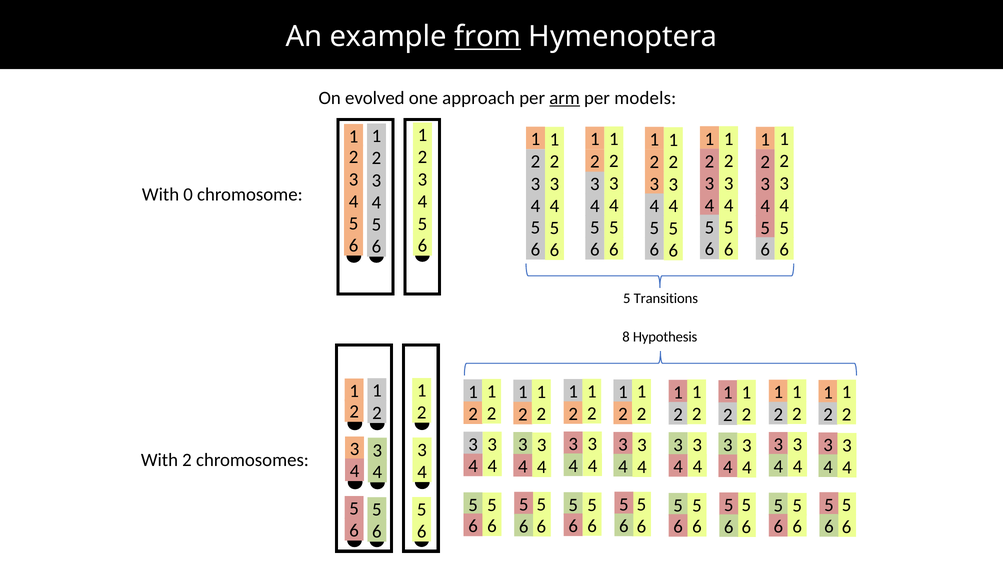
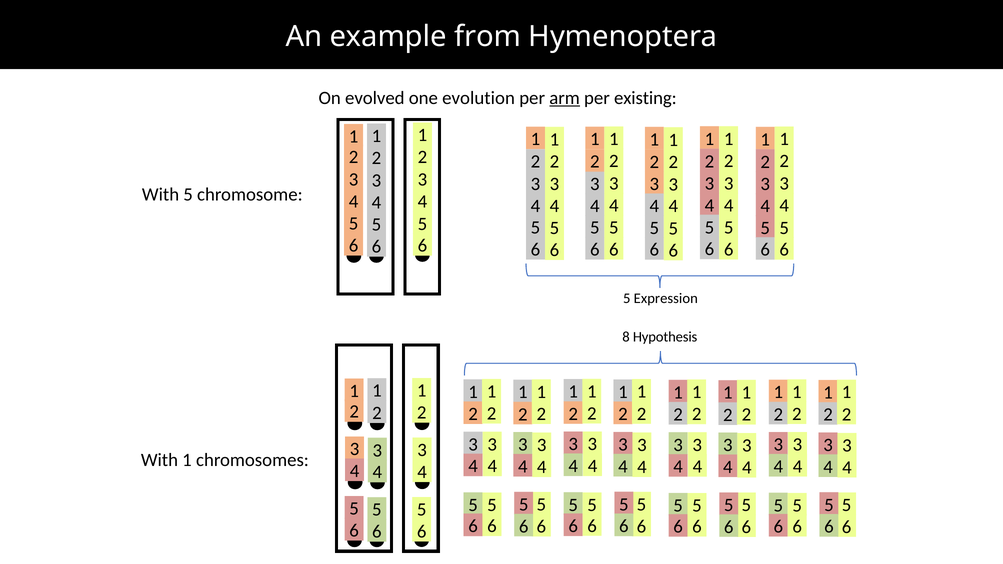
from underline: present -> none (488, 37)
approach: approach -> evolution (479, 98)
models: models -> existing (645, 98)
With 0: 0 -> 5 (188, 194)
Transitions: Transitions -> Expression (666, 299)
With 2: 2 -> 1 (187, 460)
